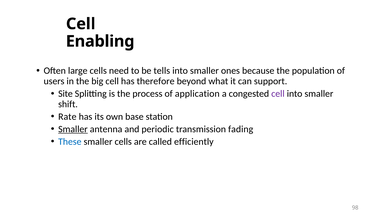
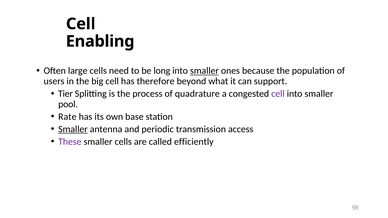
tells: tells -> long (162, 71)
smaller underline: none -> present (204, 71)
Site: Site -> Tier (65, 94)
application: application -> quadrature (197, 94)
shift: shift -> pool (68, 104)
fading: fading -> access (241, 129)
These colour: blue -> purple (70, 142)
